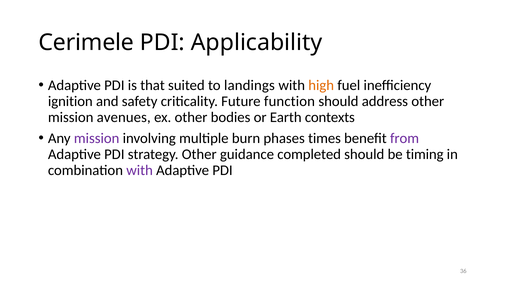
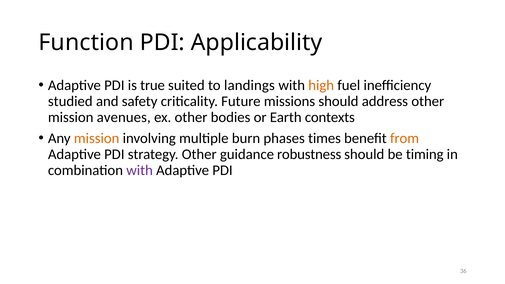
Cerimele: Cerimele -> Function (86, 42)
that: that -> true (153, 85)
ignition: ignition -> studied (70, 101)
function: function -> missions (290, 101)
mission colour: purple -> orange (97, 138)
from colour: purple -> orange (405, 138)
completed: completed -> robustness (309, 154)
